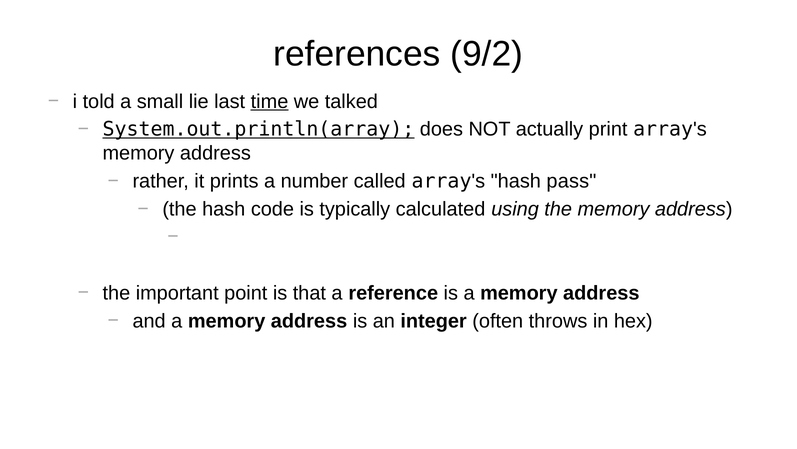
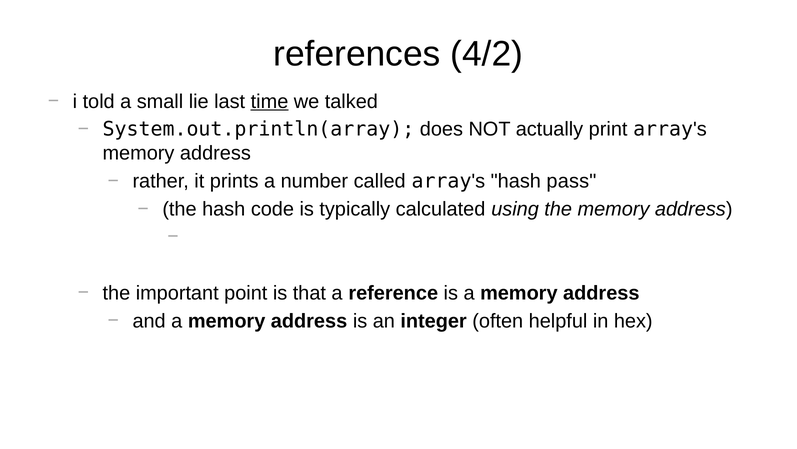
9/2: 9/2 -> 4/2 (487, 54)
System.out.println(array underline: present -> none (258, 129)
throws: throws -> helpful (558, 320)
